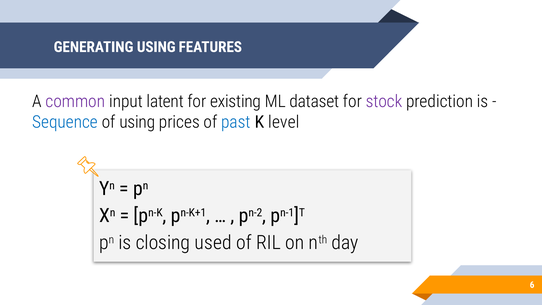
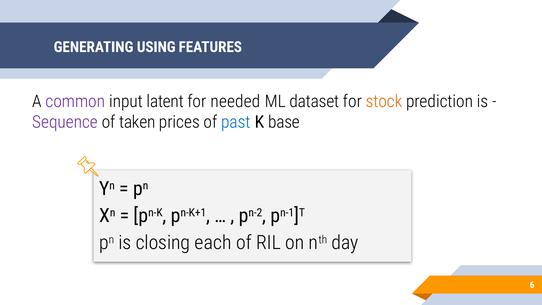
existing: existing -> needed (235, 101)
stock colour: purple -> orange (384, 101)
Sequence colour: blue -> purple (65, 122)
of using: using -> taken (137, 122)
level: level -> base (284, 122)
used: used -> each (213, 243)
